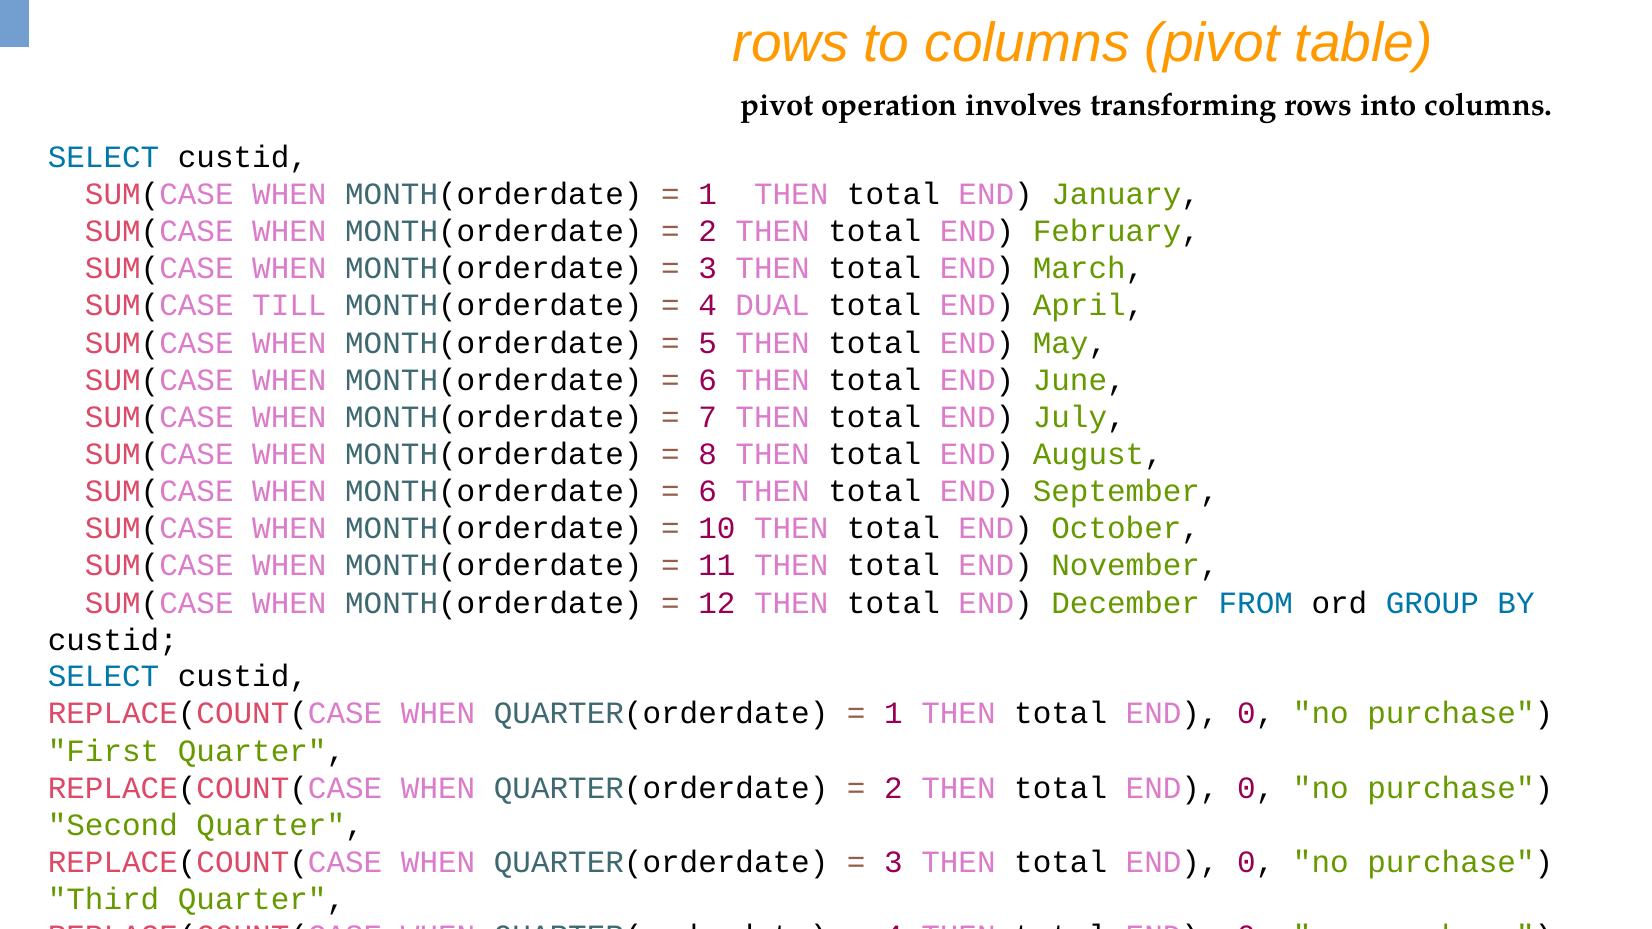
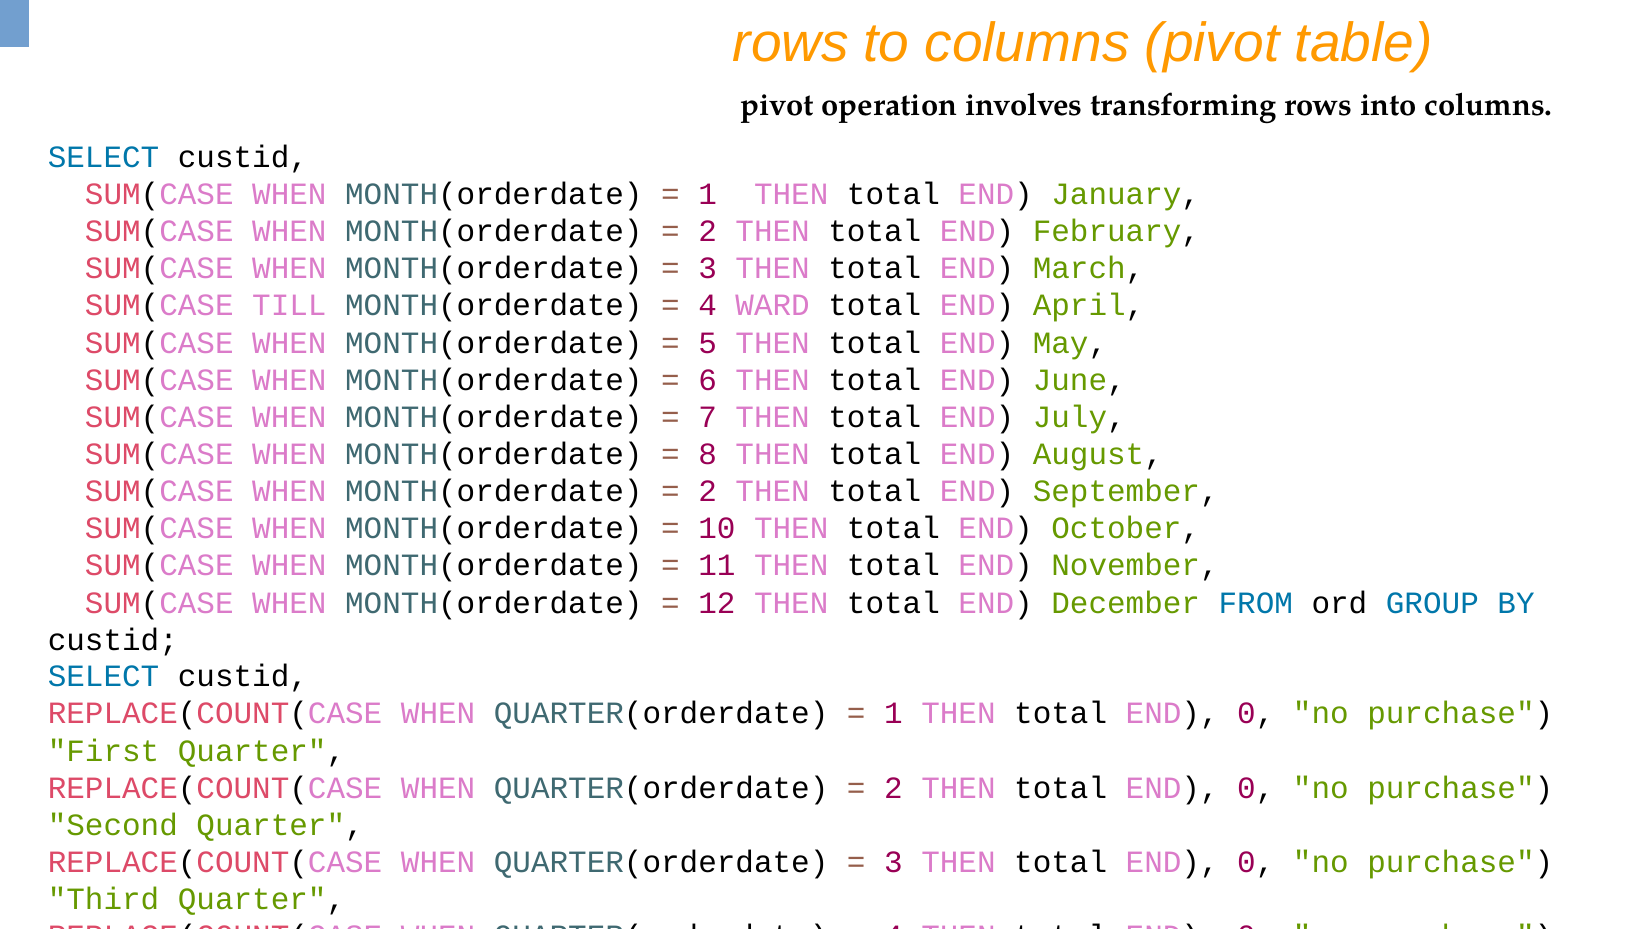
DUAL: DUAL -> WARD (773, 306)
6: 6 -> 2 (708, 492)
